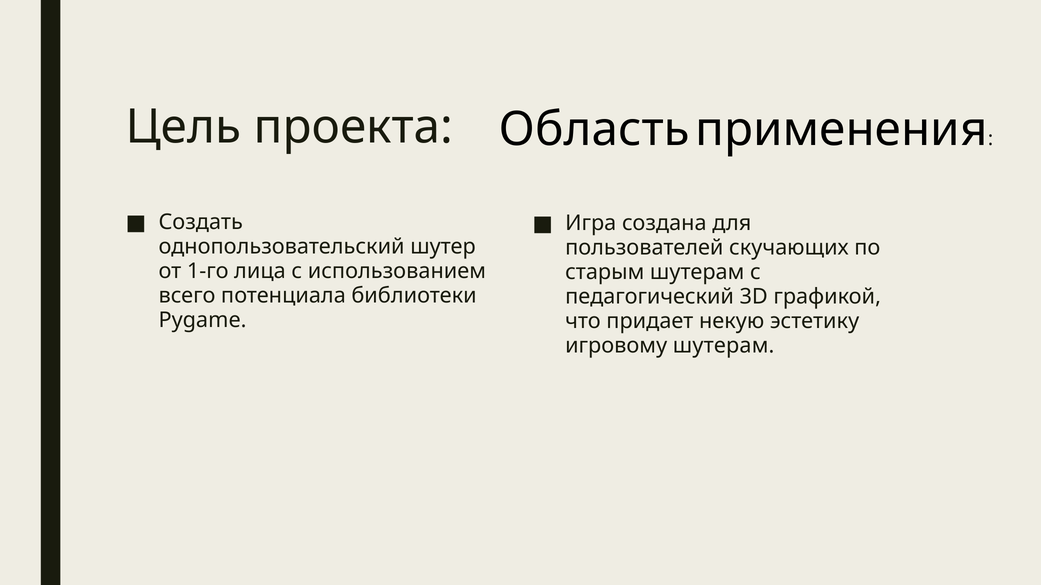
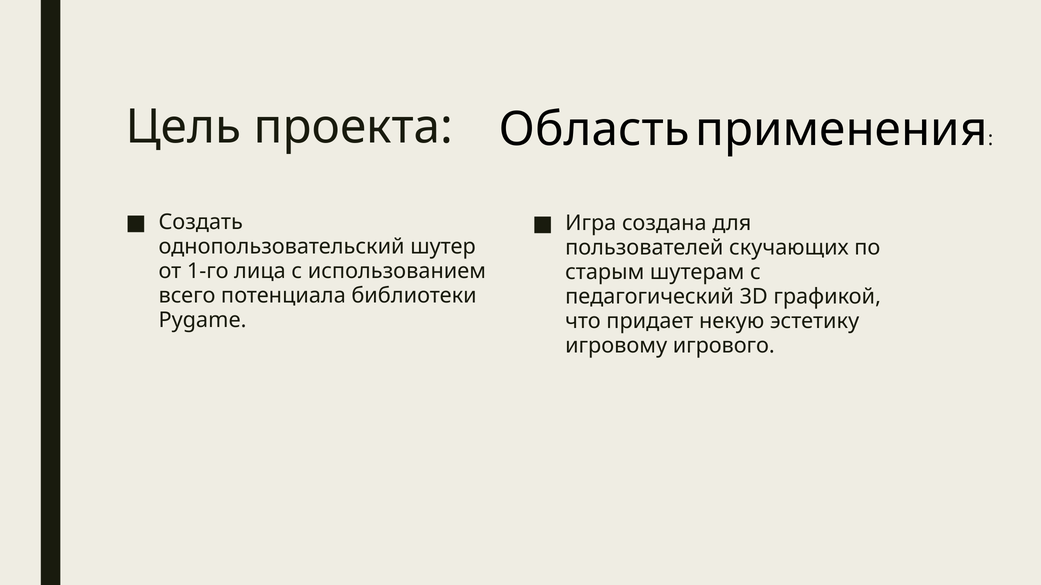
игровому шутерам: шутерам -> игрового (724, 346)
